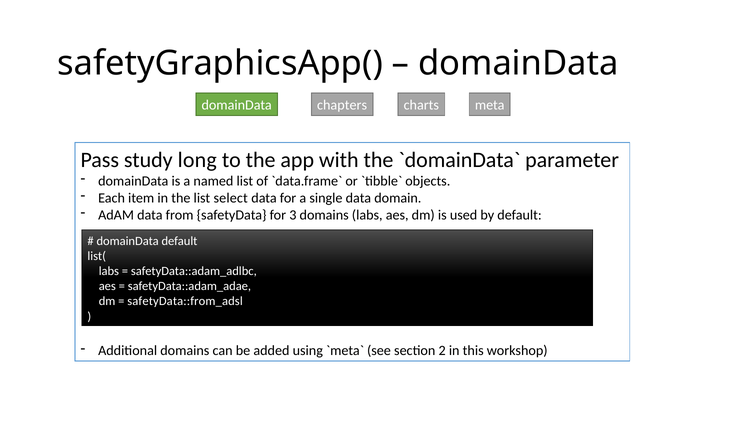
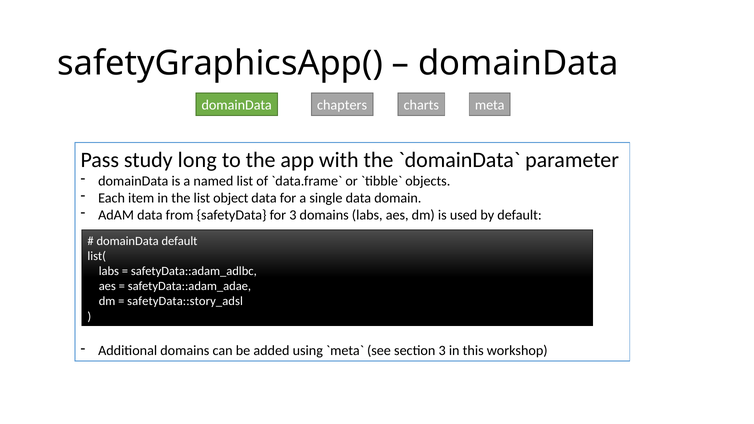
select: select -> object (231, 198)
safetyData::from_adsl: safetyData::from_adsl -> safetyData::story_adsl (185, 301)
section 2: 2 -> 3 (442, 351)
